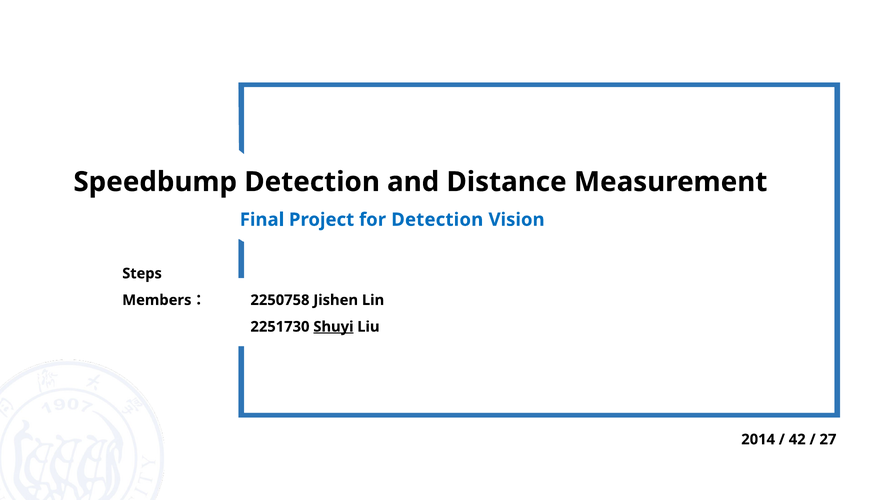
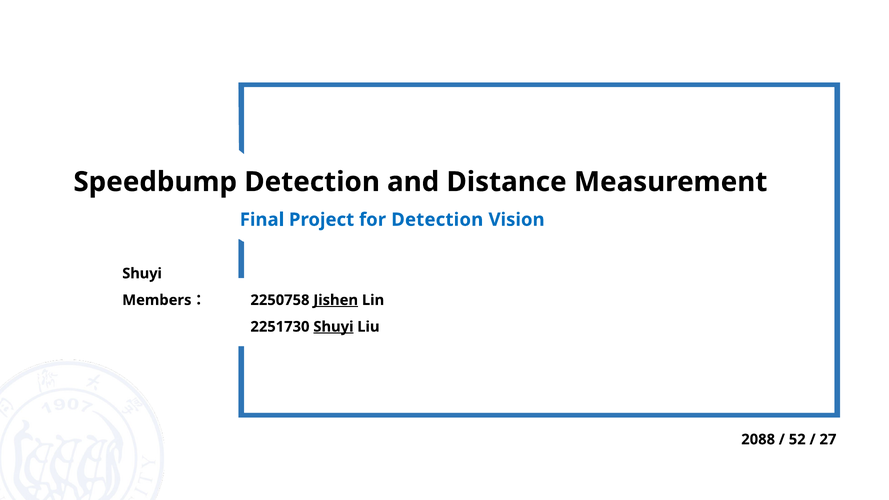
Steps: Steps -> Shuyi (142, 273)
Jishen underline: none -> present (336, 300)
2014: 2014 -> 2088 (758, 439)
42: 42 -> 52 (797, 439)
